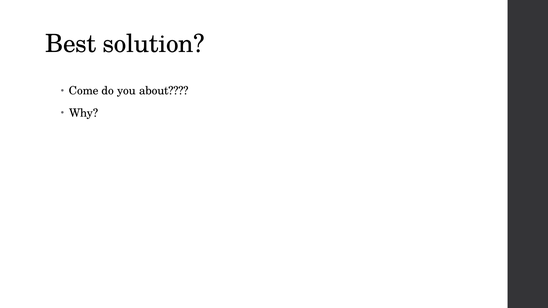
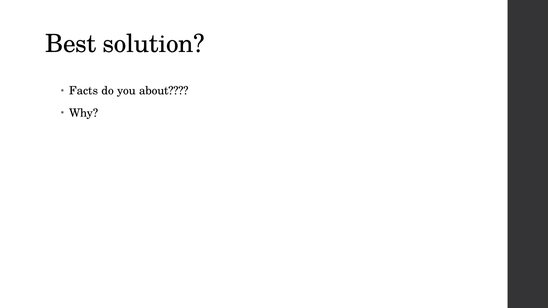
Come: Come -> Facts (84, 91)
